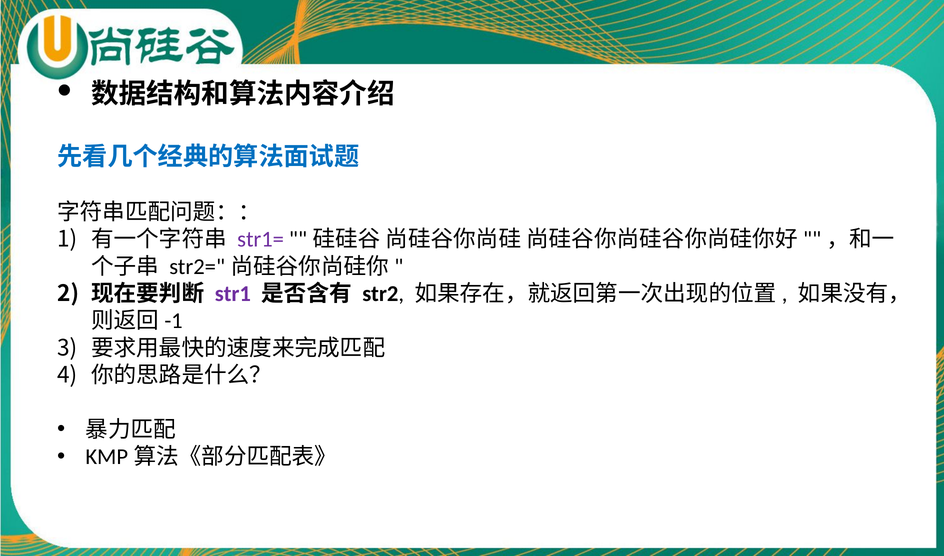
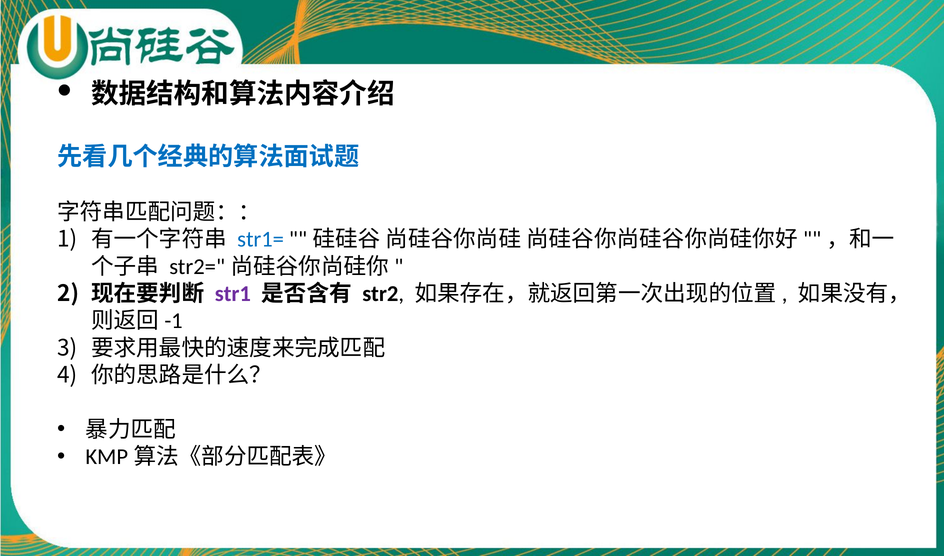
str1= colour: purple -> blue (261, 239)
